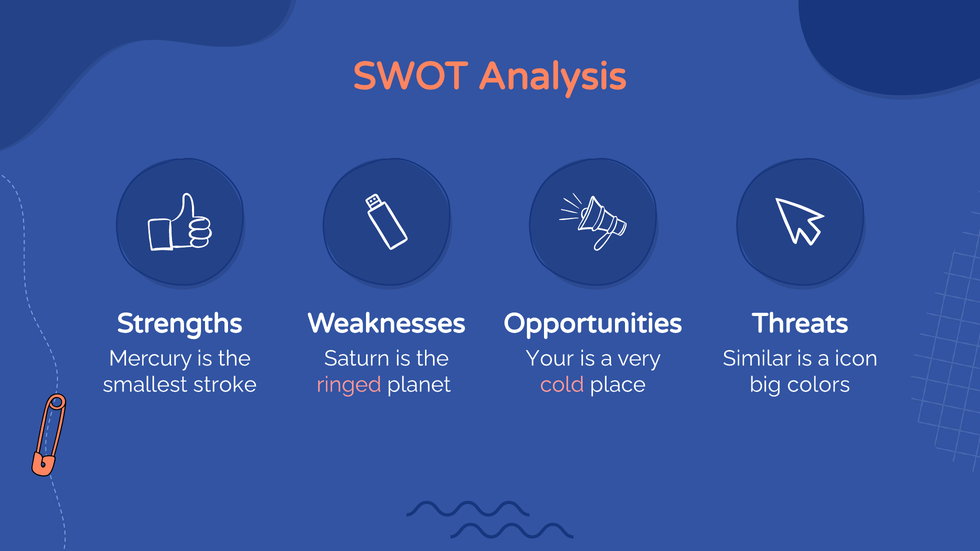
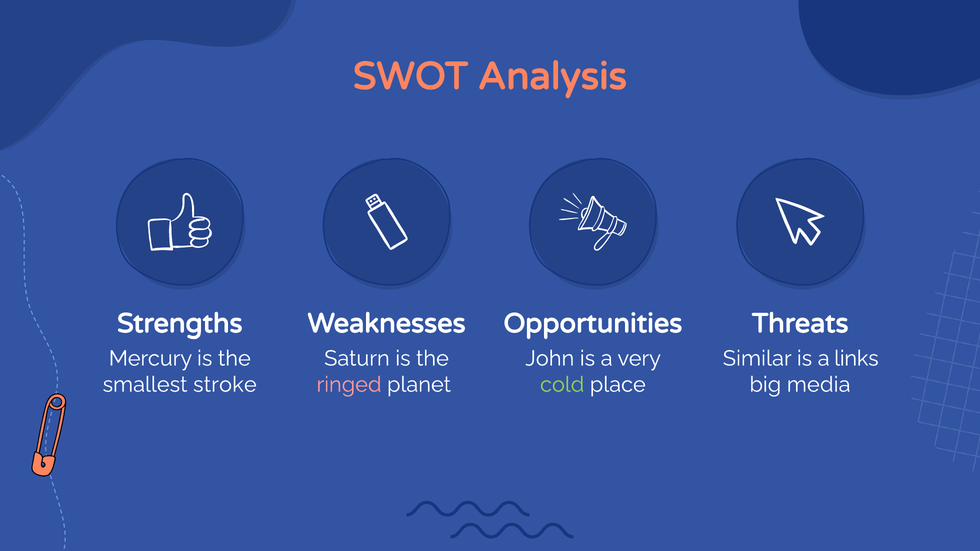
Your: Your -> John (550, 359)
icon: icon -> links (856, 359)
cold colour: pink -> light green (562, 385)
colors: colors -> media (819, 385)
